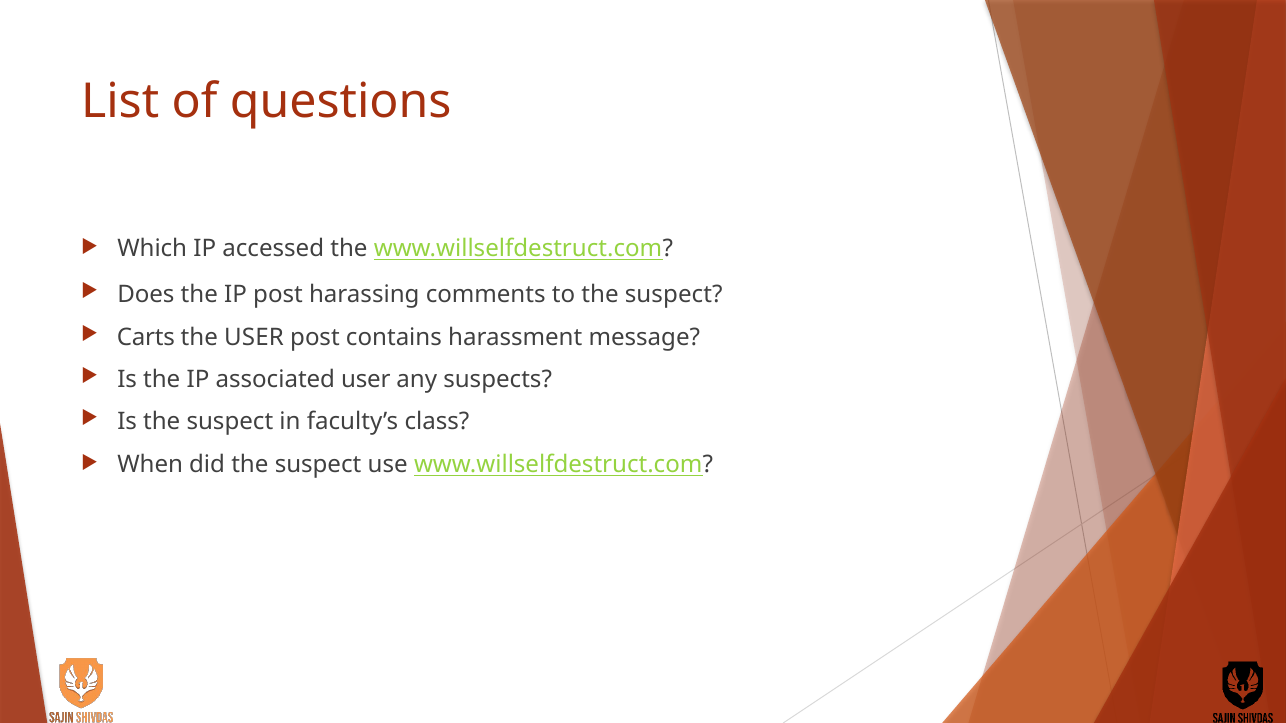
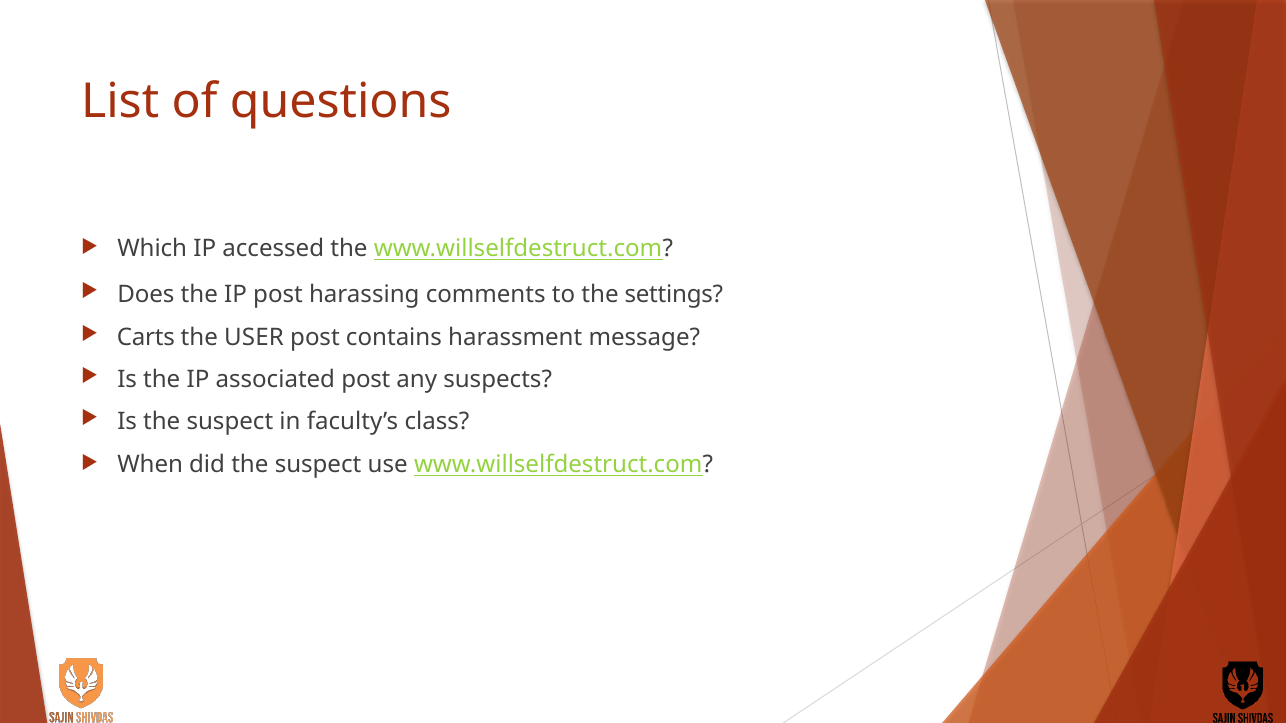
to the suspect: suspect -> settings (674, 295)
associated user: user -> post (366, 380)
